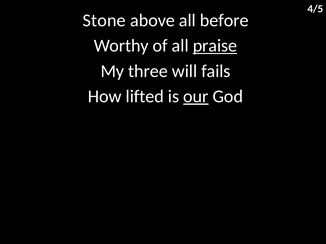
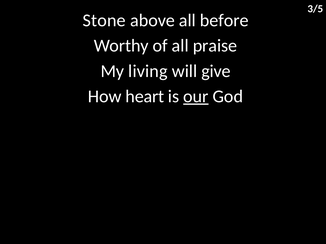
4/5: 4/5 -> 3/5 (315, 9)
praise underline: present -> none (215, 46)
three: three -> living (148, 71)
fails: fails -> give (216, 71)
lifted: lifted -> heart (145, 97)
